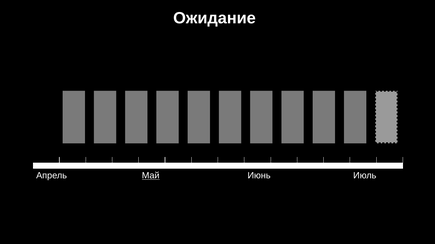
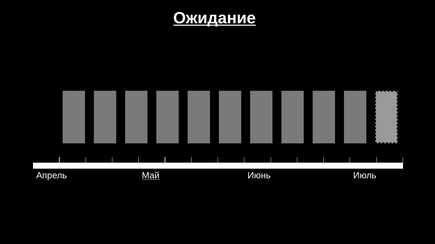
Ожидание underline: none -> present (215, 18)
